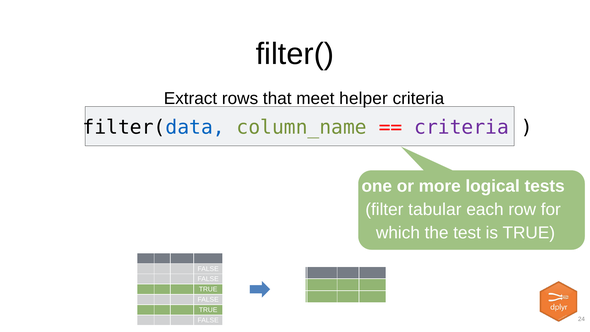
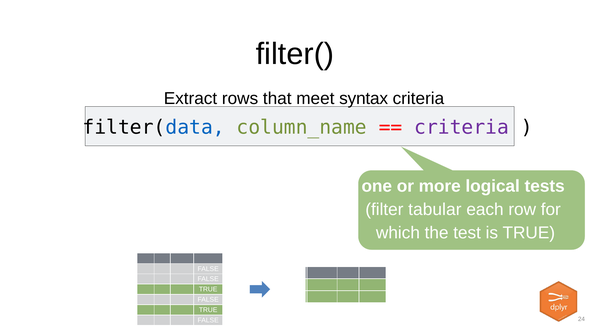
helper: helper -> syntax (364, 98)
